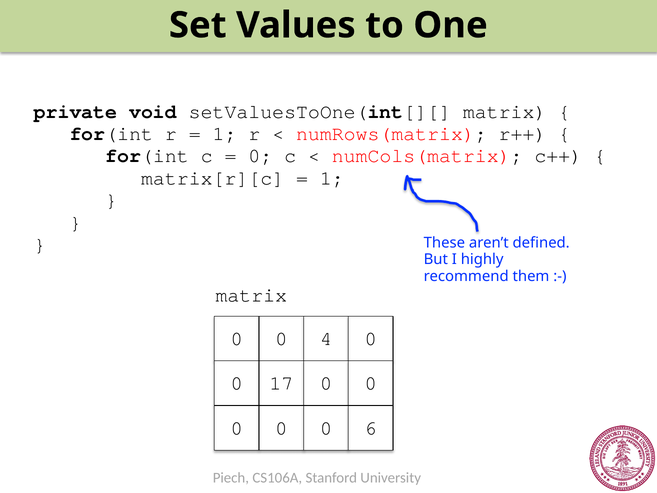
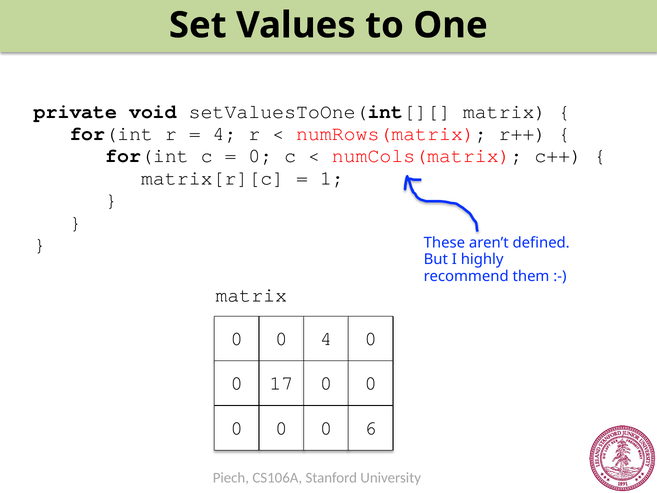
1: 1 -> 4 (225, 134)
